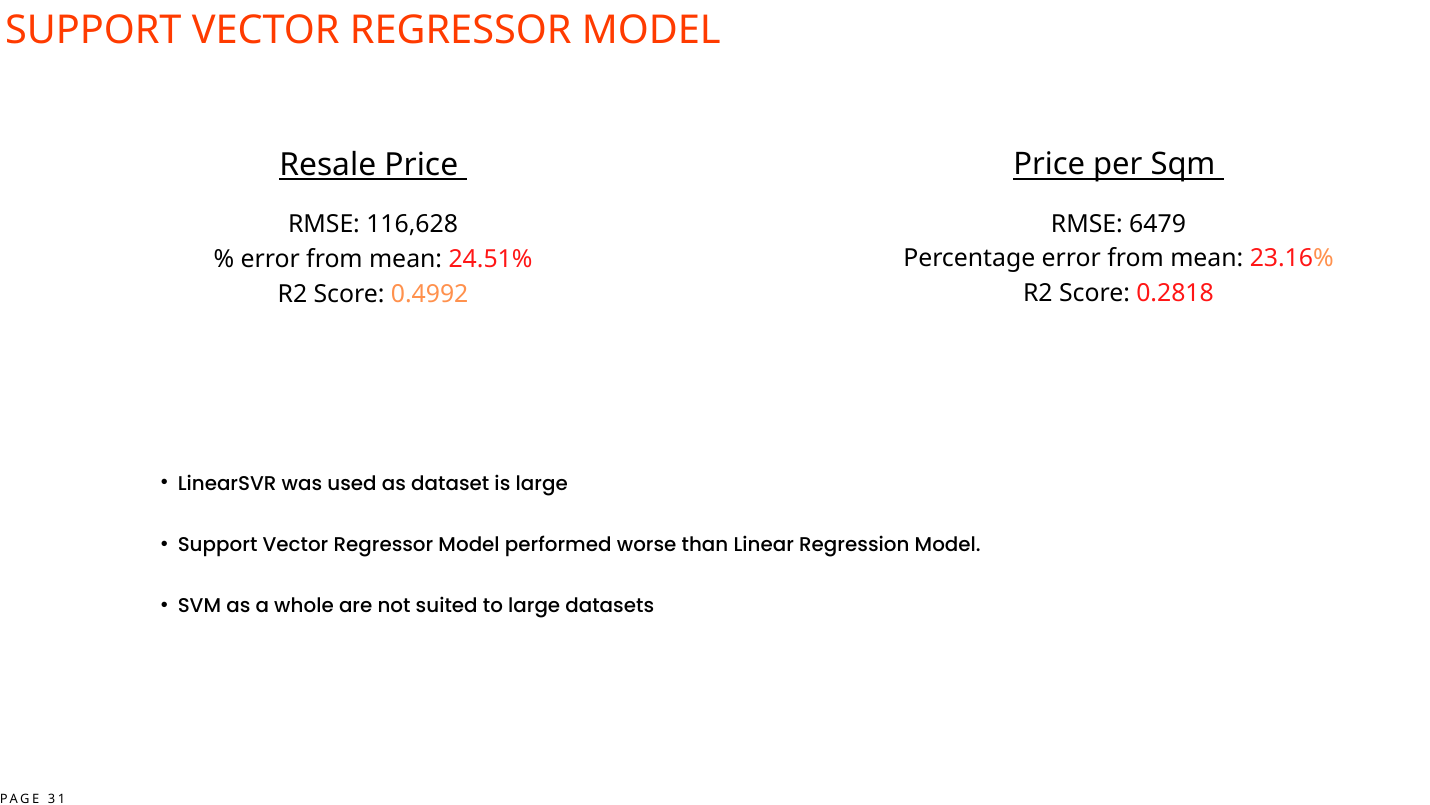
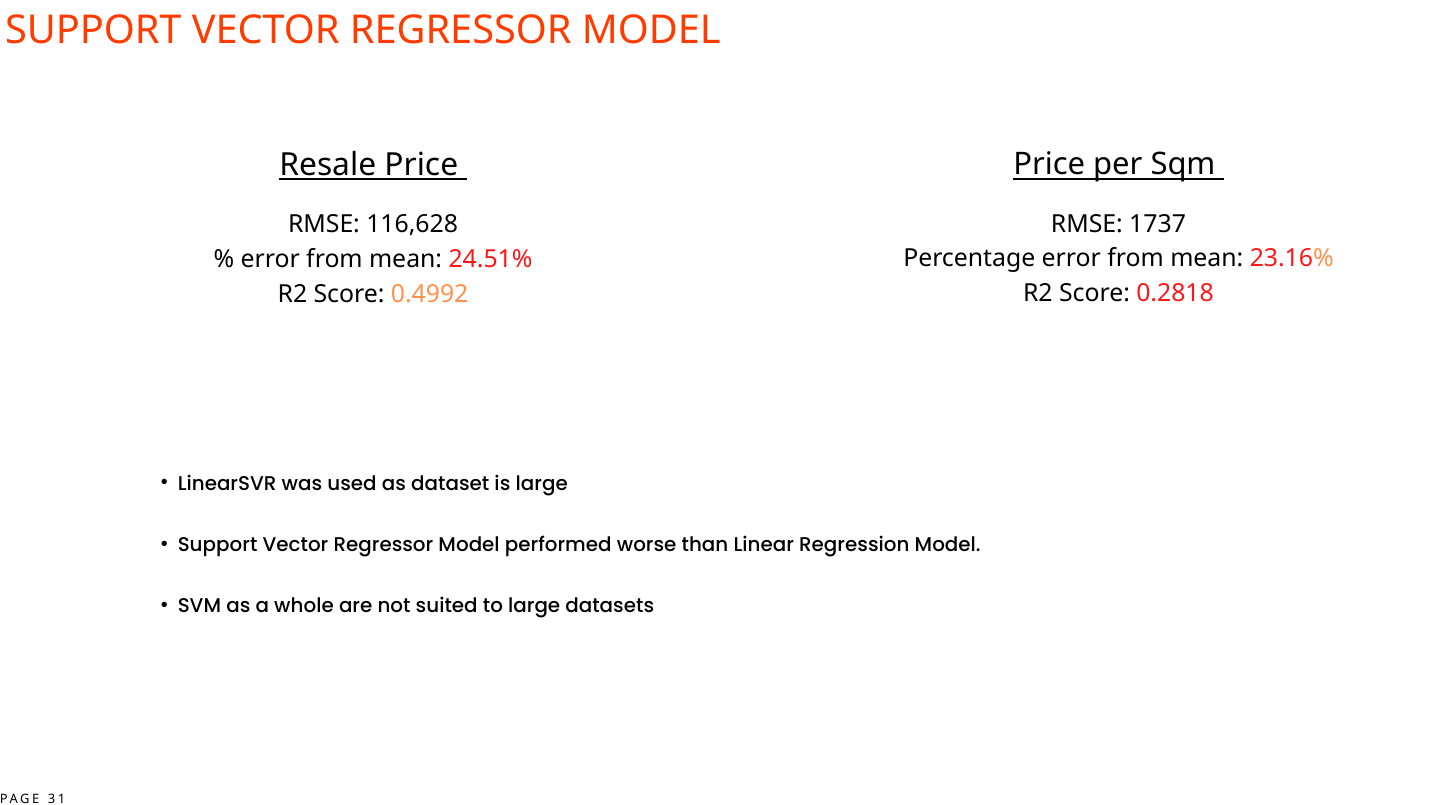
6479: 6479 -> 1737 (1158, 224)
